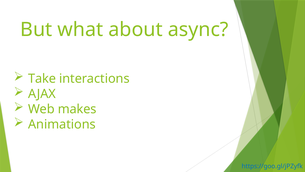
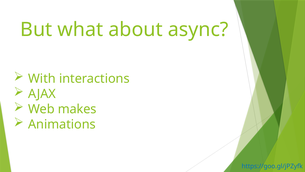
Take: Take -> With (42, 79)
